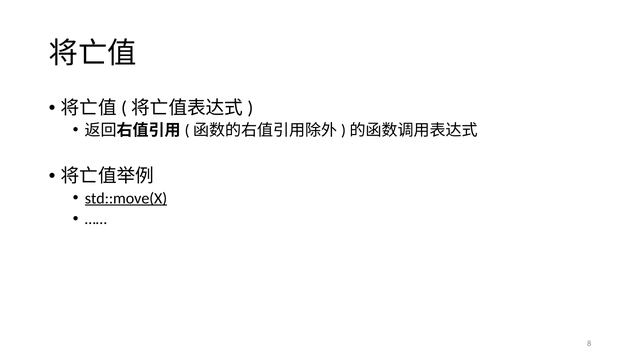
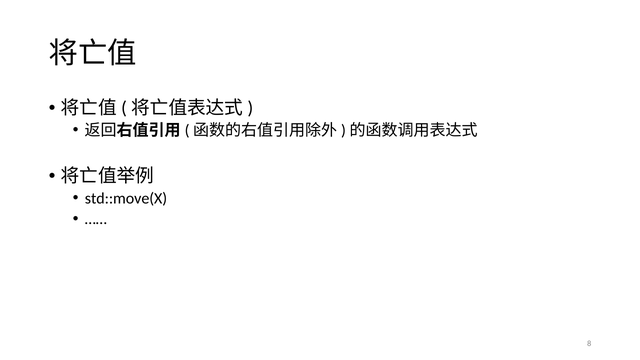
std::move(X underline: present -> none (126, 198)
